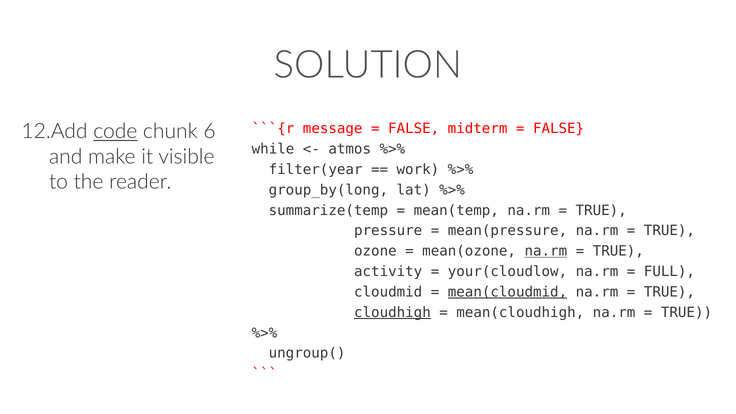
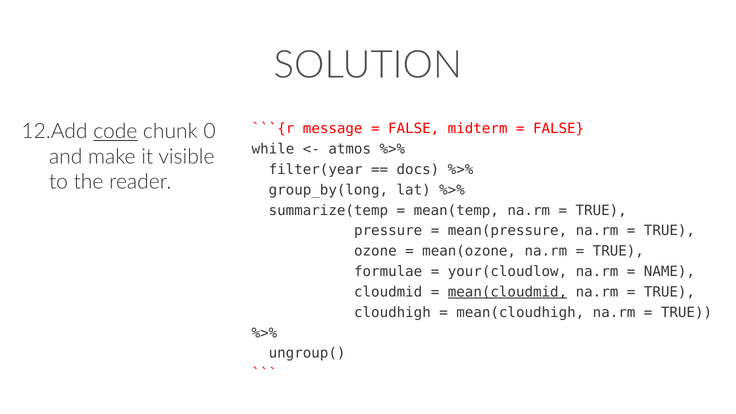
6: 6 -> 0 (210, 131)
work: work -> docs (418, 169)
na.rm underline: present -> none (546, 251)
activity: activity -> formulae (388, 272)
FULL: FULL -> NAME (669, 272)
cloudhigh underline: present -> none (392, 312)
